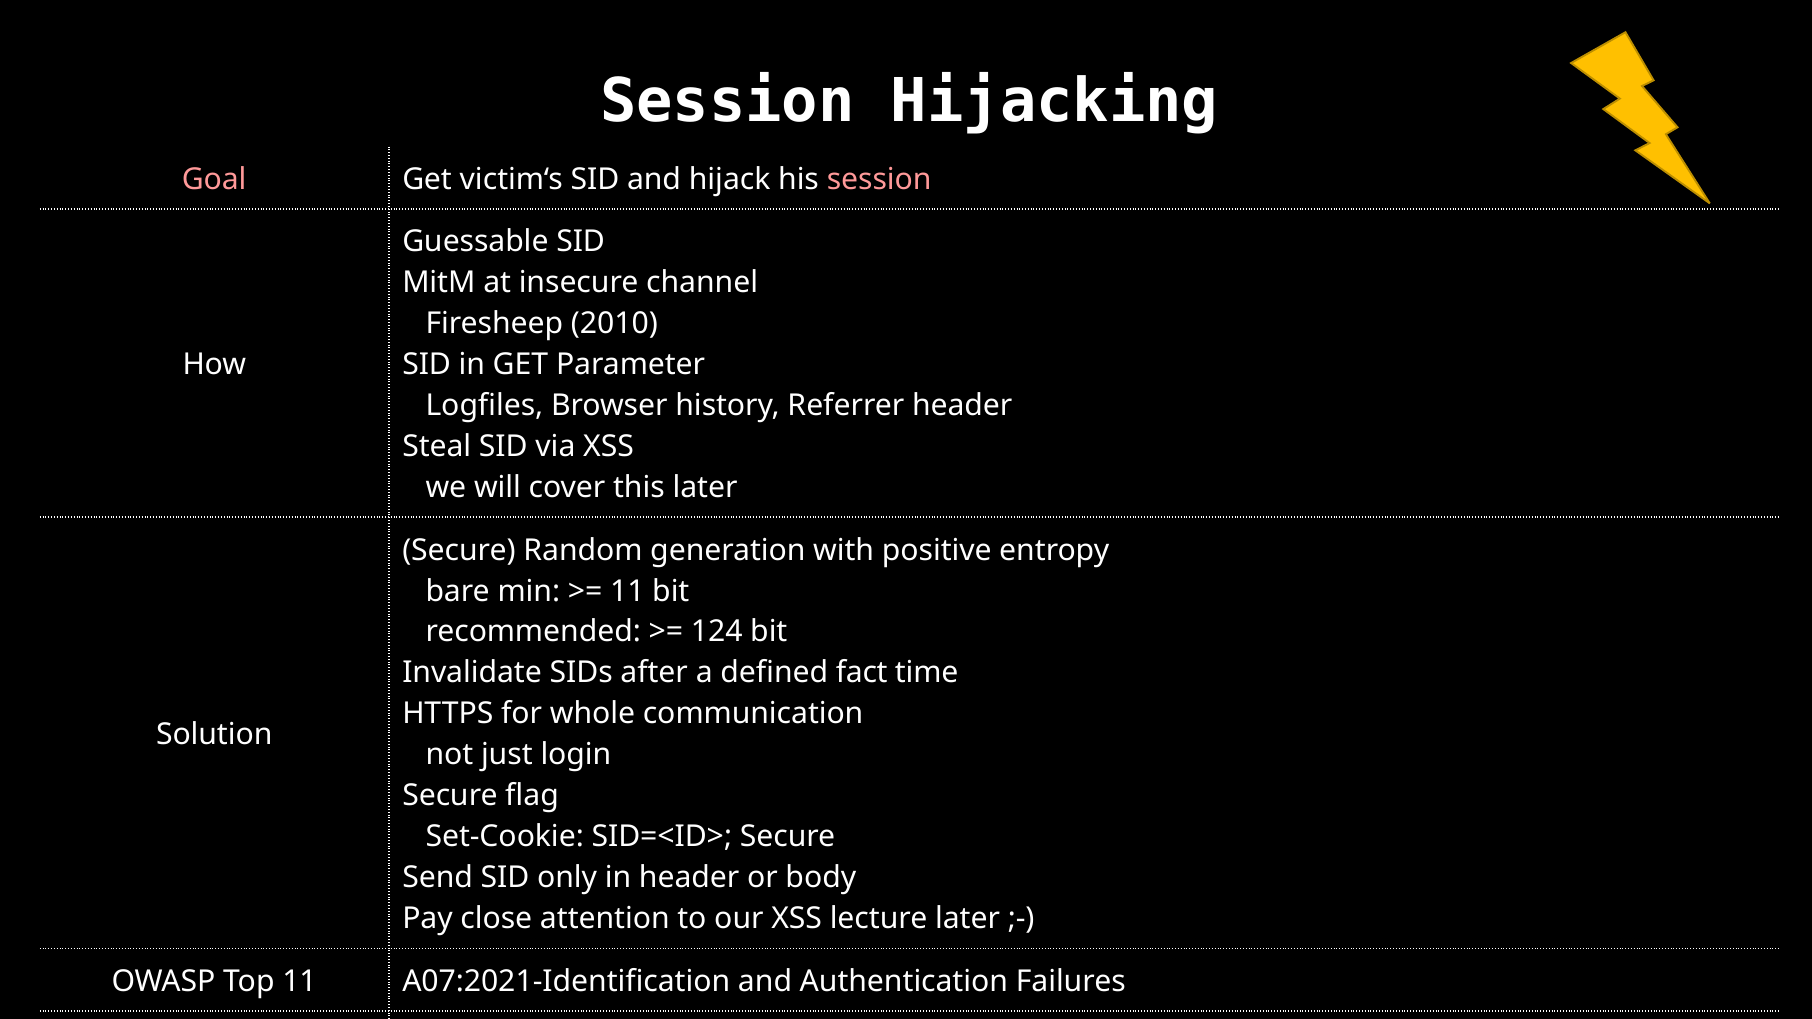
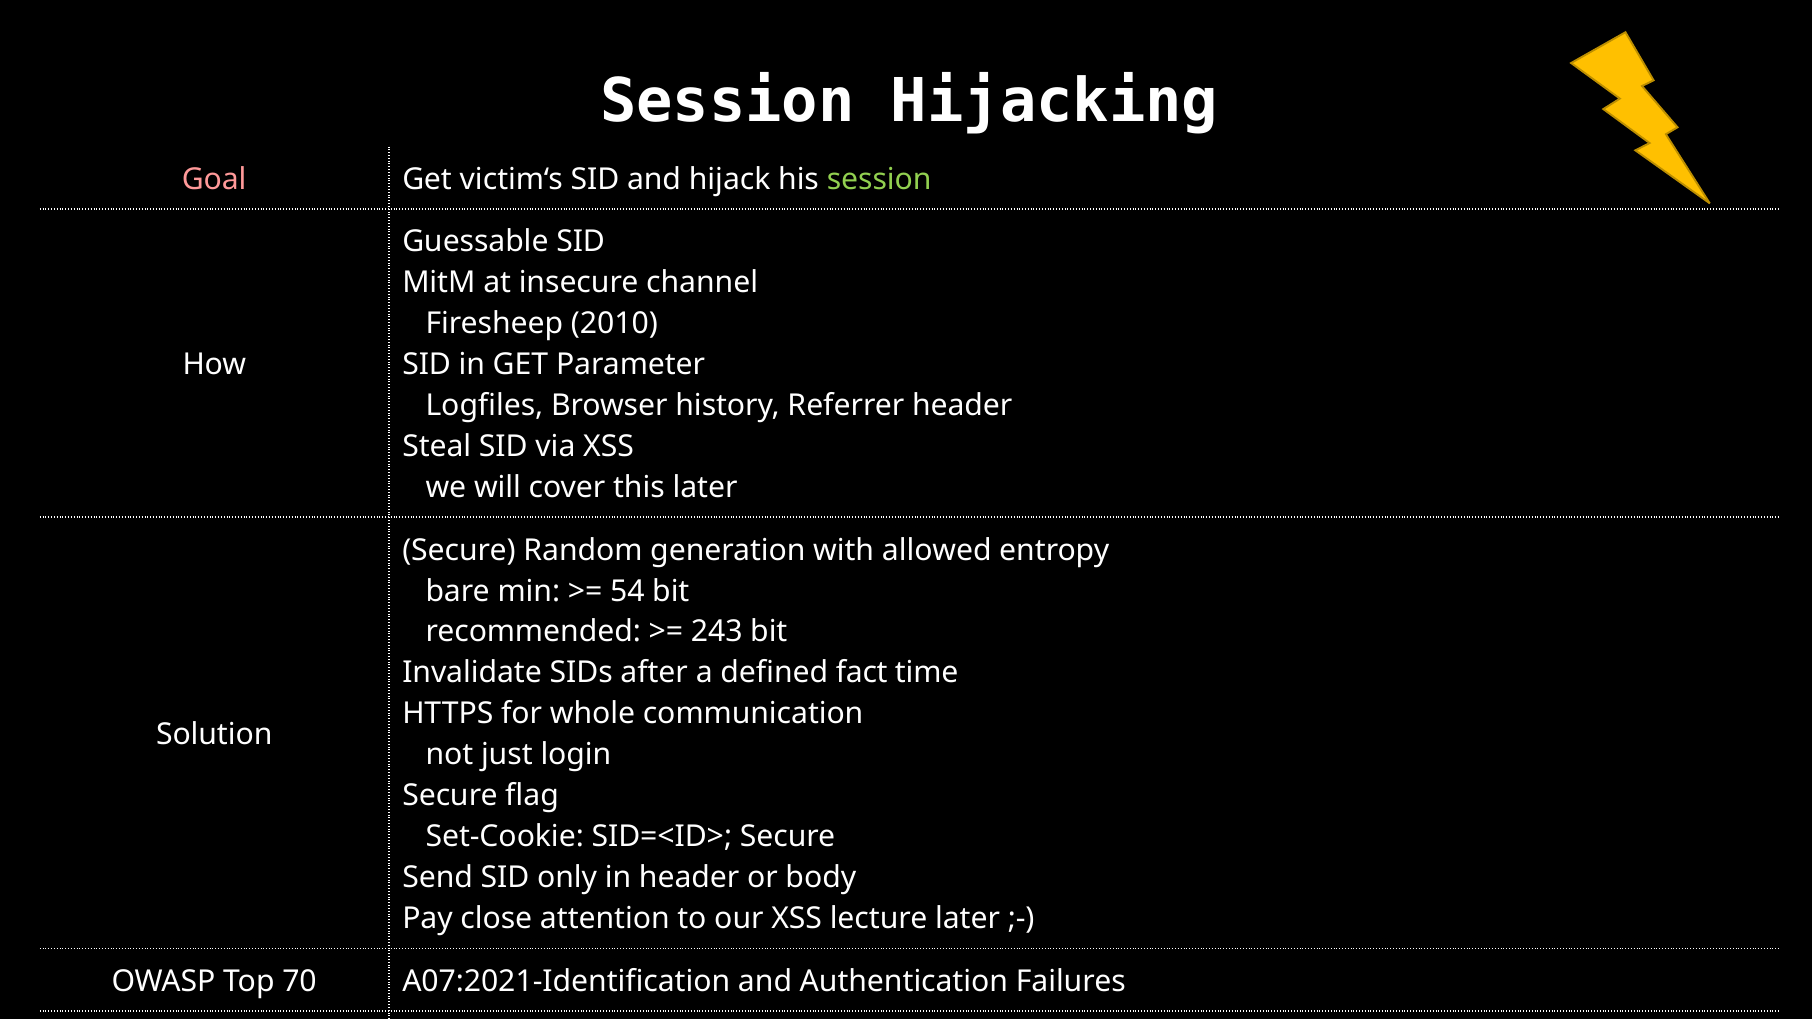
session colour: pink -> light green (879, 179)
positive: positive -> allowed (937, 550)
11: 11 -> 54 (627, 591)
124: 124 -> 243 (717, 632)
Top 11: 11 -> 70 (300, 982)
